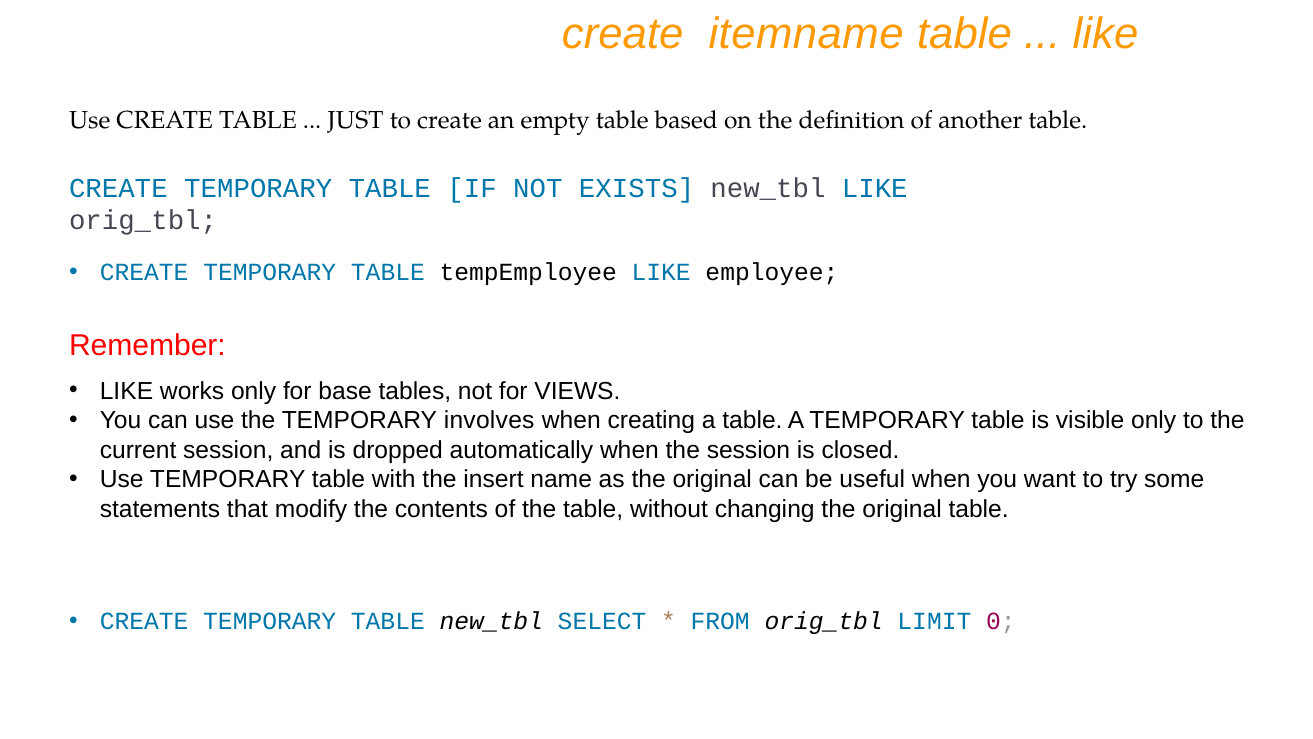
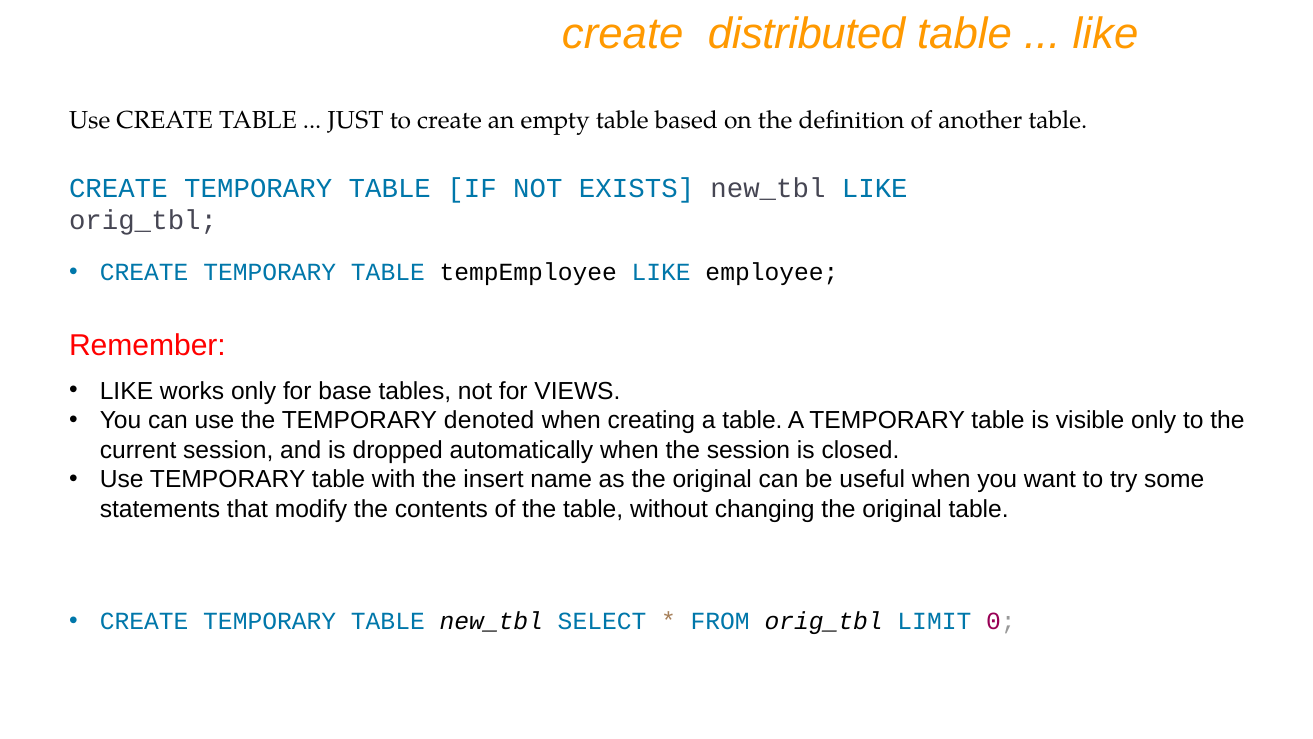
itemname: itemname -> distributed (807, 34)
involves: involves -> denoted (489, 420)
